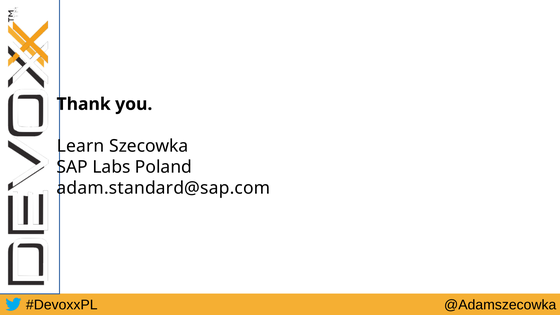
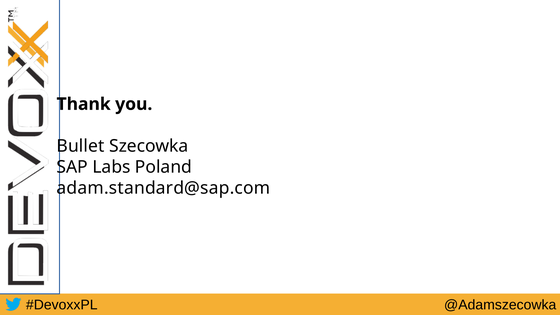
Learn: Learn -> Bullet (81, 146)
